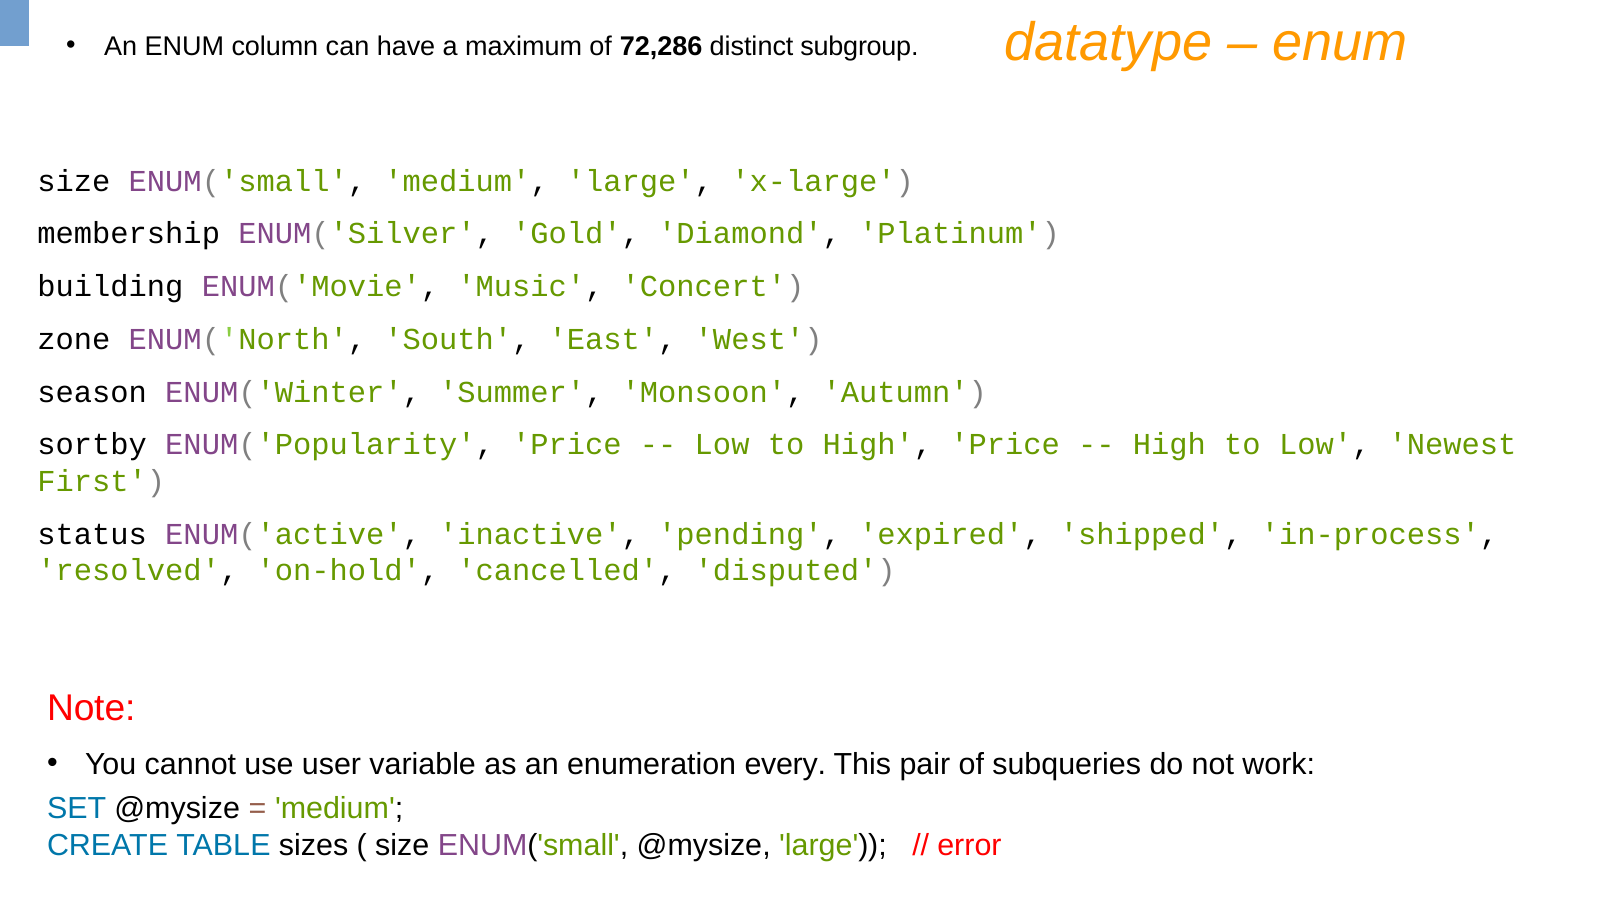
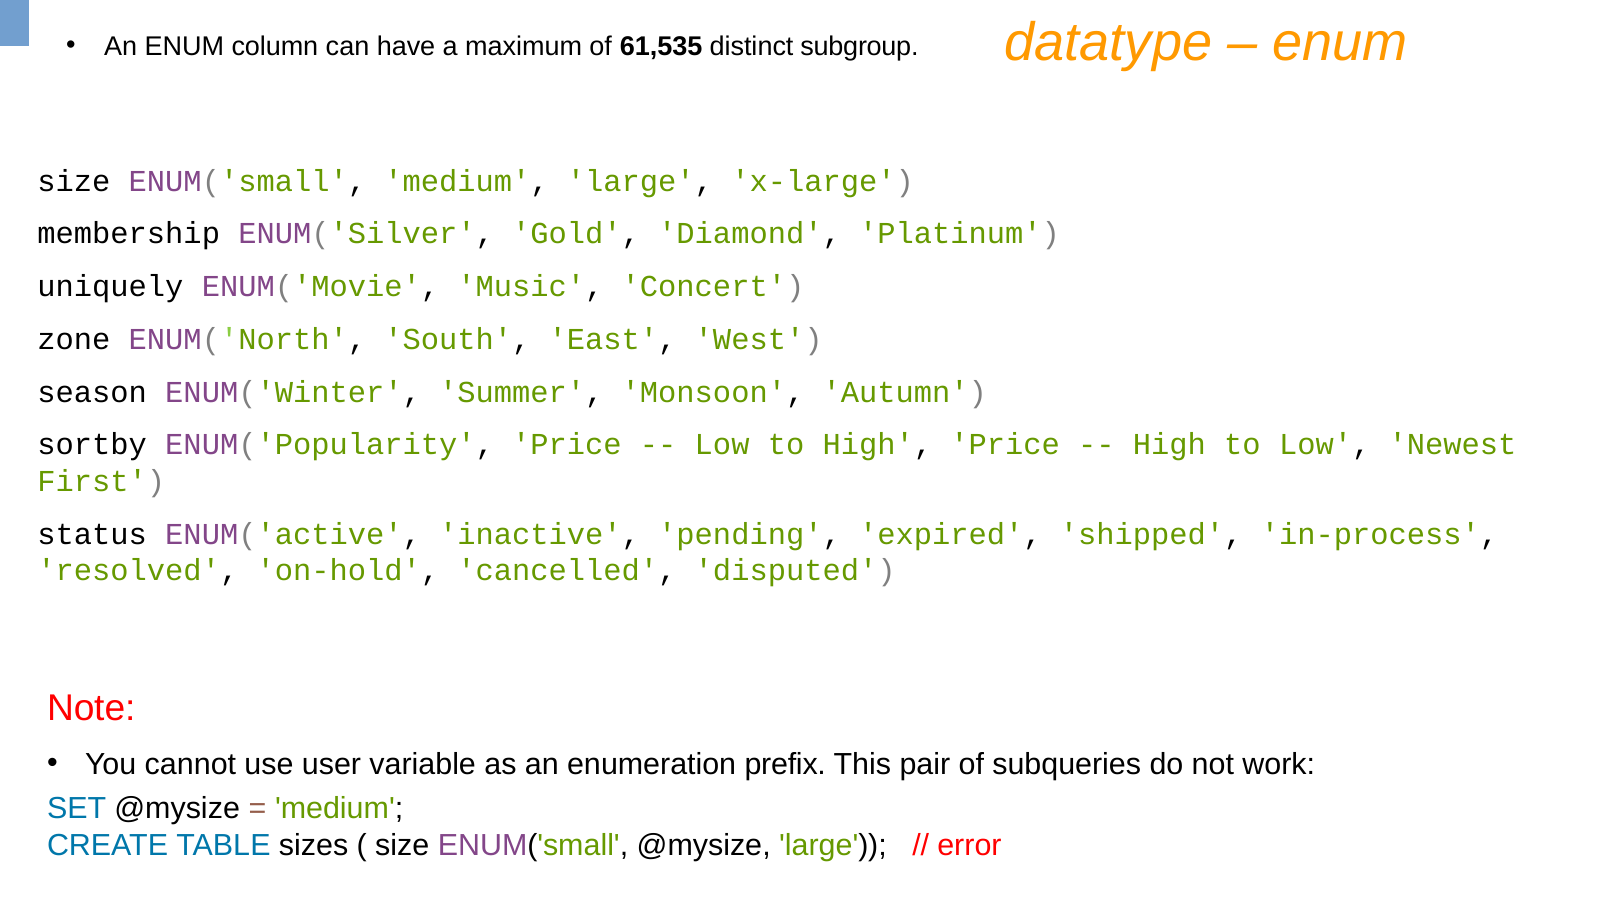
72,286: 72,286 -> 61,535 (661, 46)
building: building -> uniquely (110, 287)
every: every -> prefix (785, 764)
